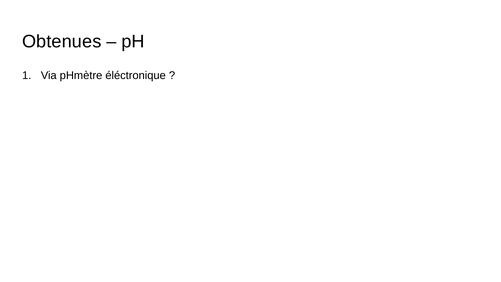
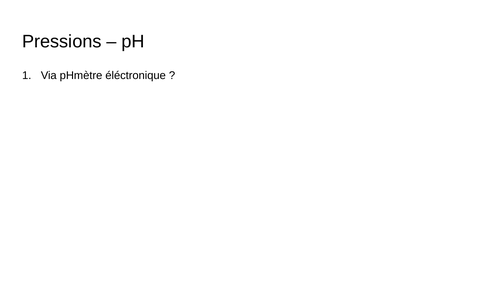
Obtenues: Obtenues -> Pressions (62, 42)
